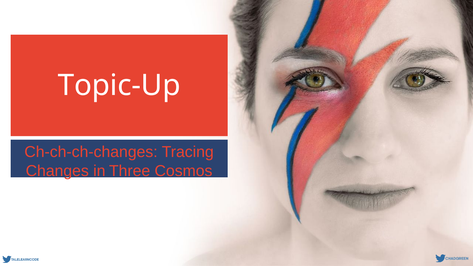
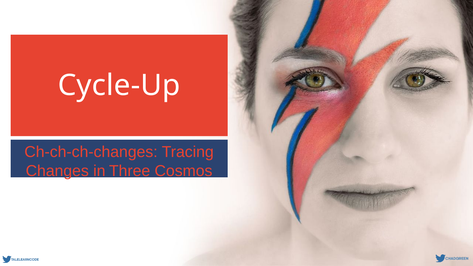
Topic-Up: Topic-Up -> Cycle-Up (119, 85)
